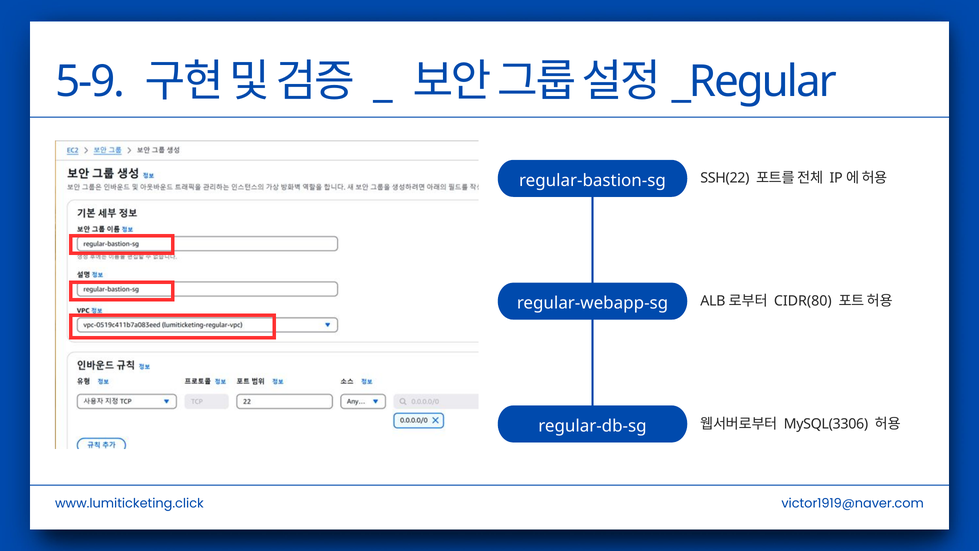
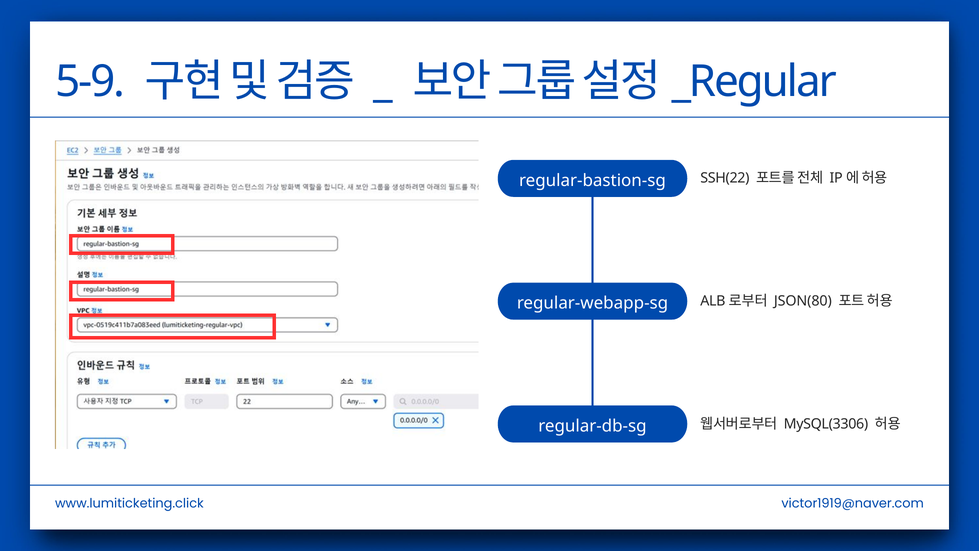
CIDR(80: CIDR(80 -> JSON(80 (803, 301)
